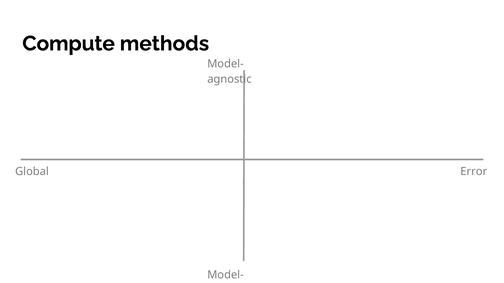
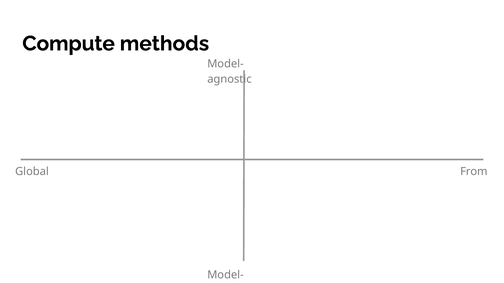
Error: Error -> From (474, 172)
